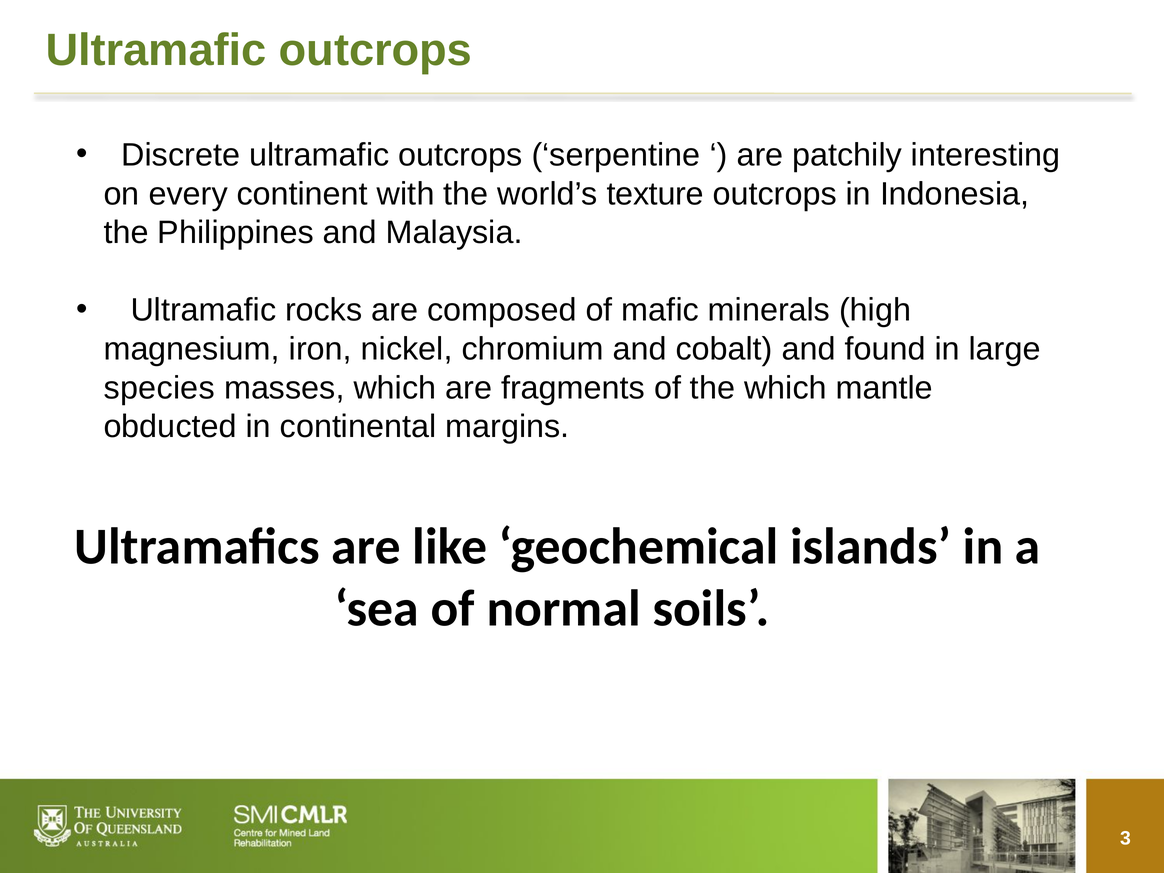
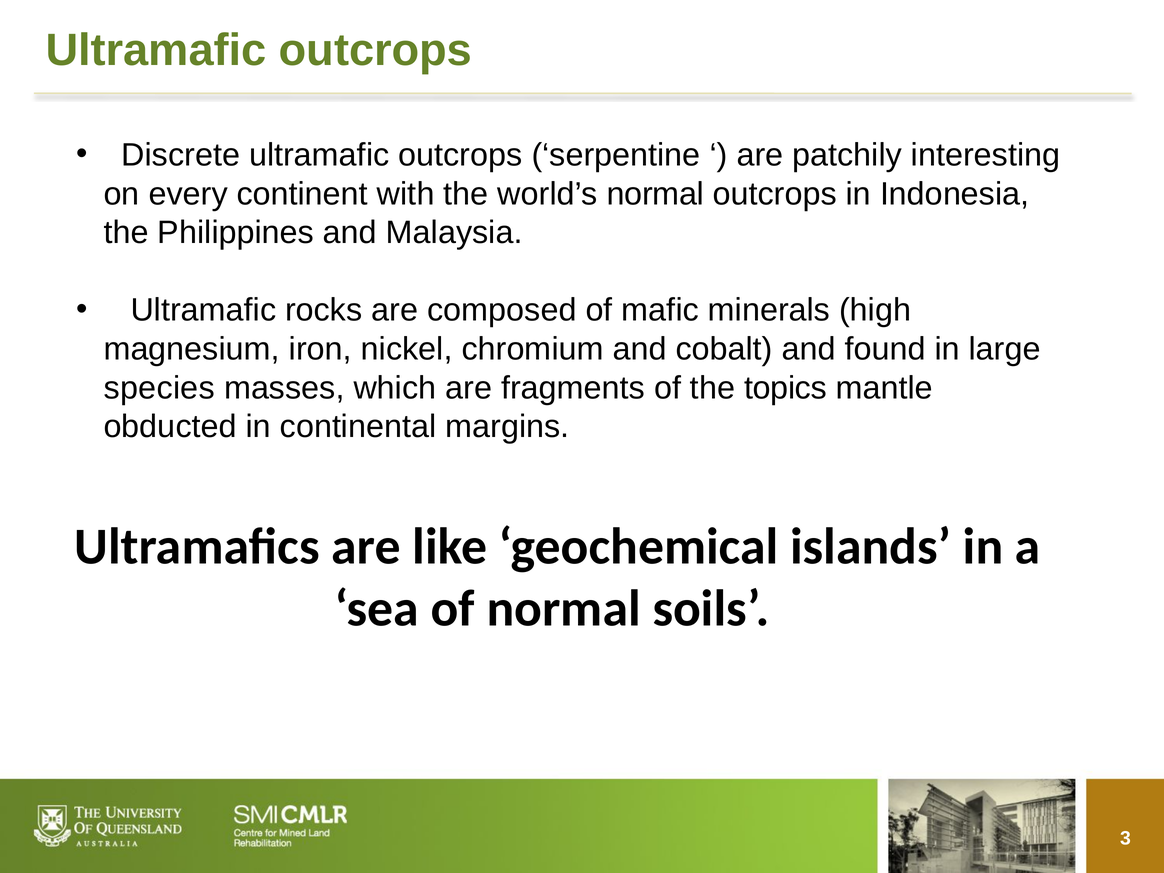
world’s texture: texture -> normal (655, 194)
the which: which -> topics (786, 388)
